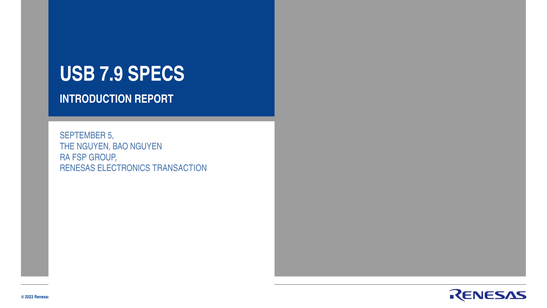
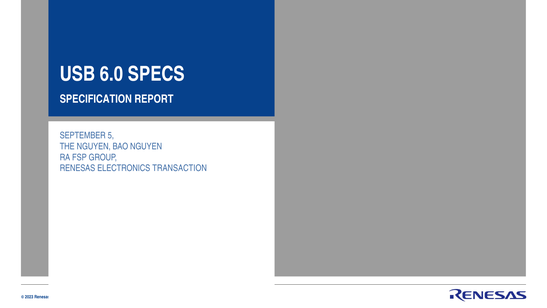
7.9: 7.9 -> 6.0 (112, 74)
INTRODUCTION: INTRODUCTION -> SPECIFICATION (96, 99)
